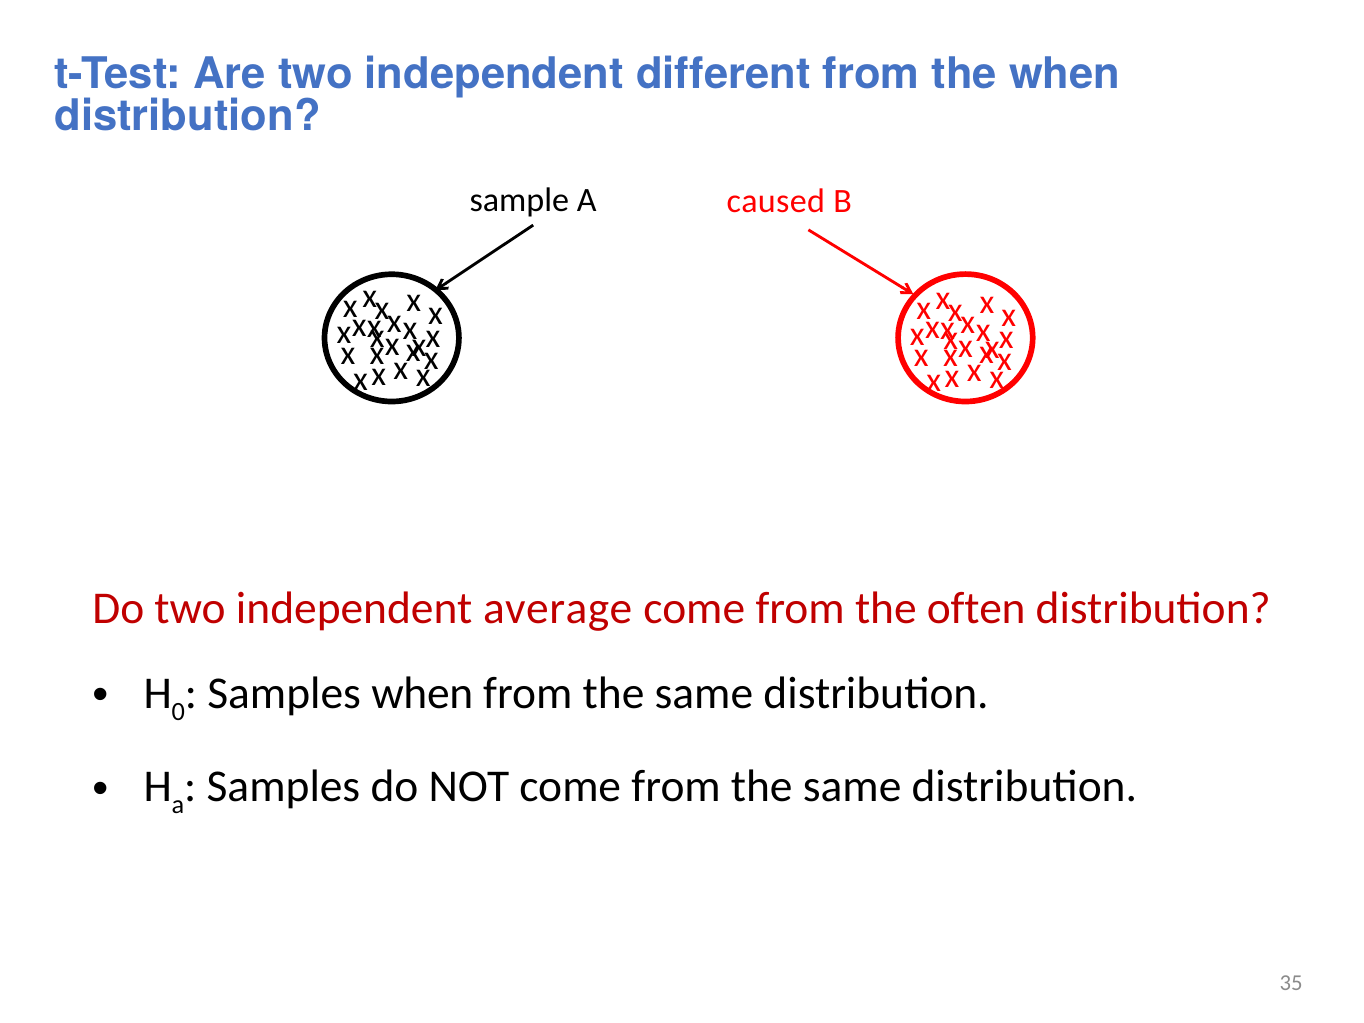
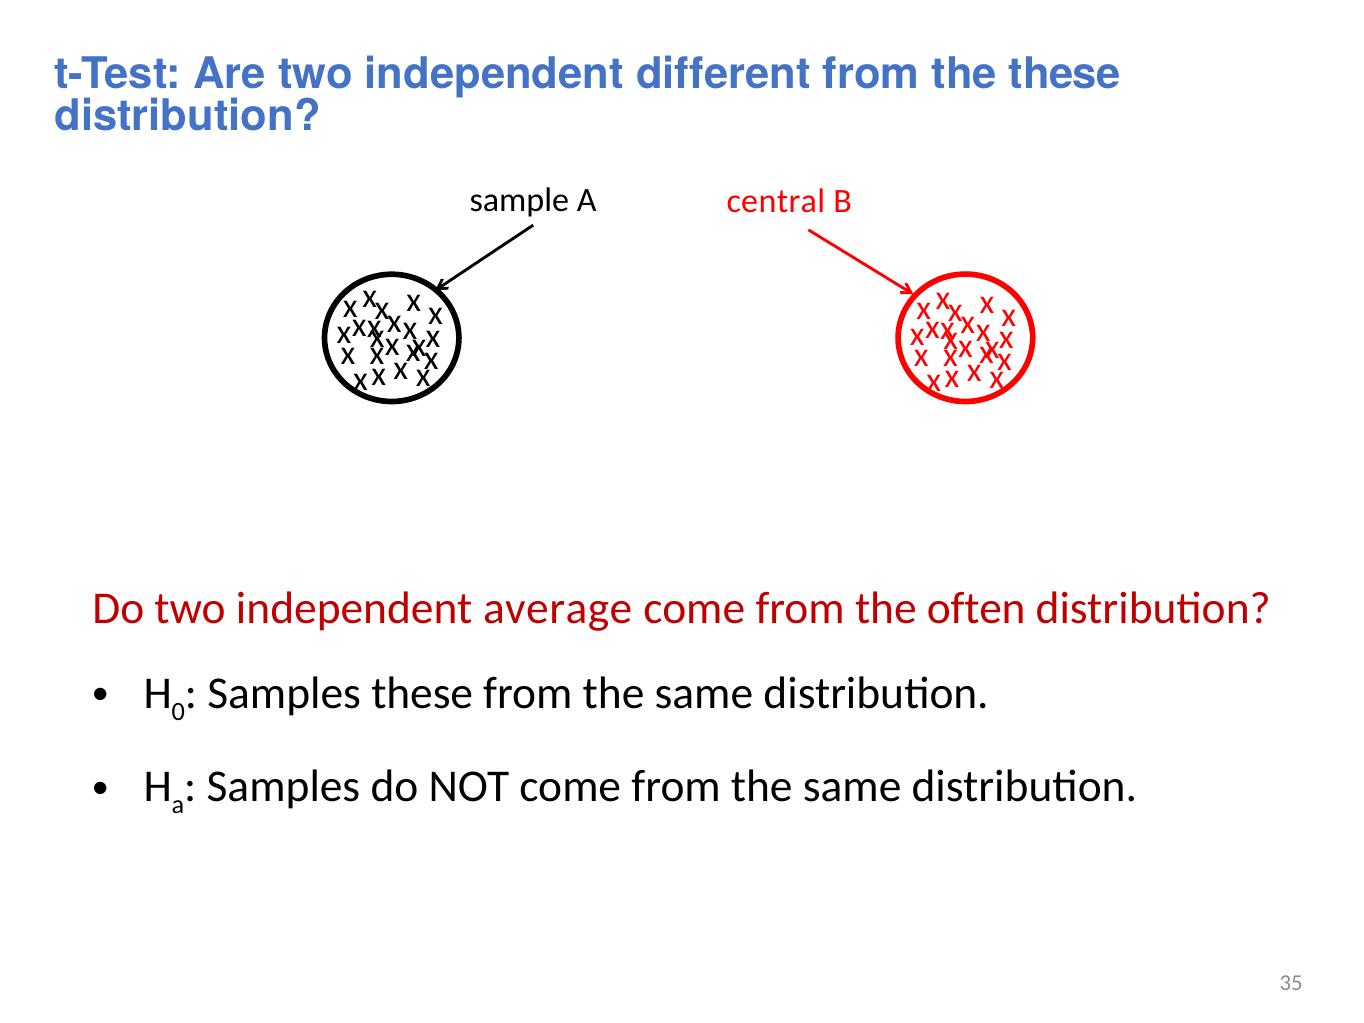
the when: when -> these (1065, 74)
caused: caused -> central (776, 201)
Samples when: when -> these (422, 694)
